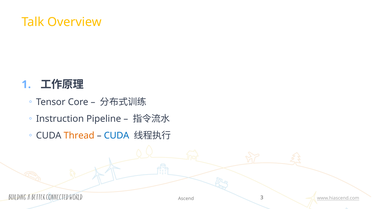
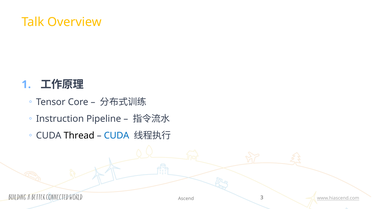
Thread colour: orange -> black (79, 136)
